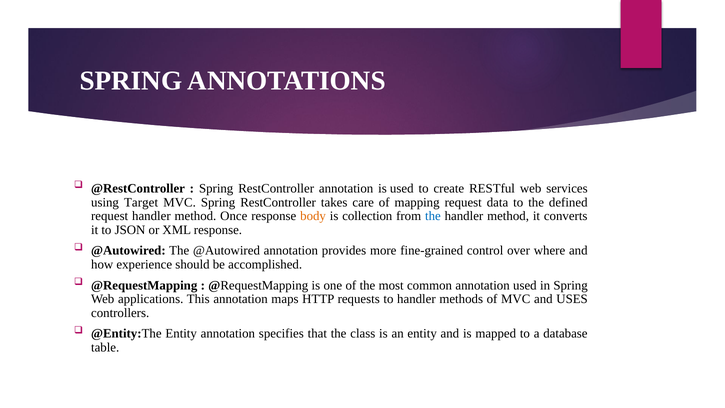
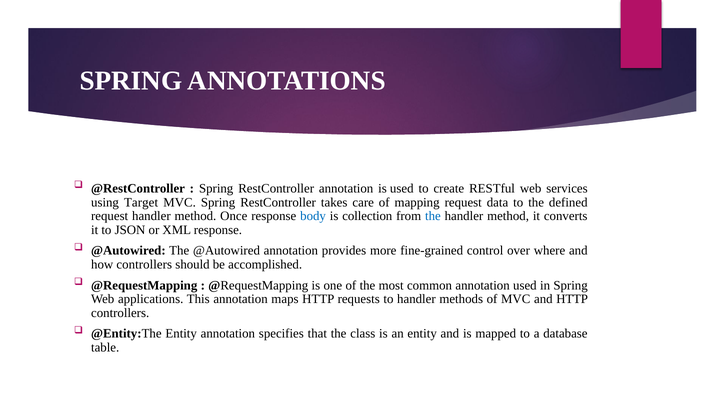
body colour: orange -> blue (313, 216)
how experience: experience -> controllers (144, 264)
and USES: USES -> HTTP (572, 299)
